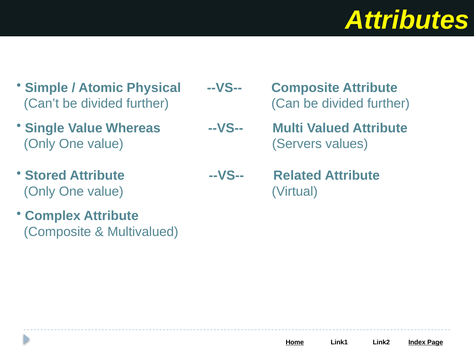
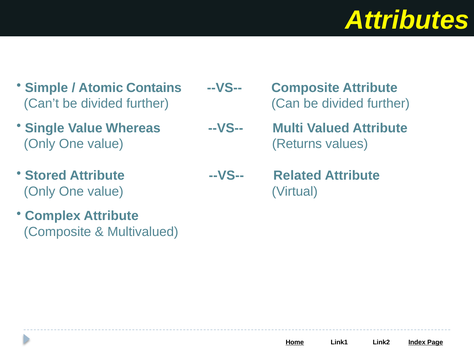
Physical: Physical -> Contains (154, 88)
Servers: Servers -> Returns (297, 144)
